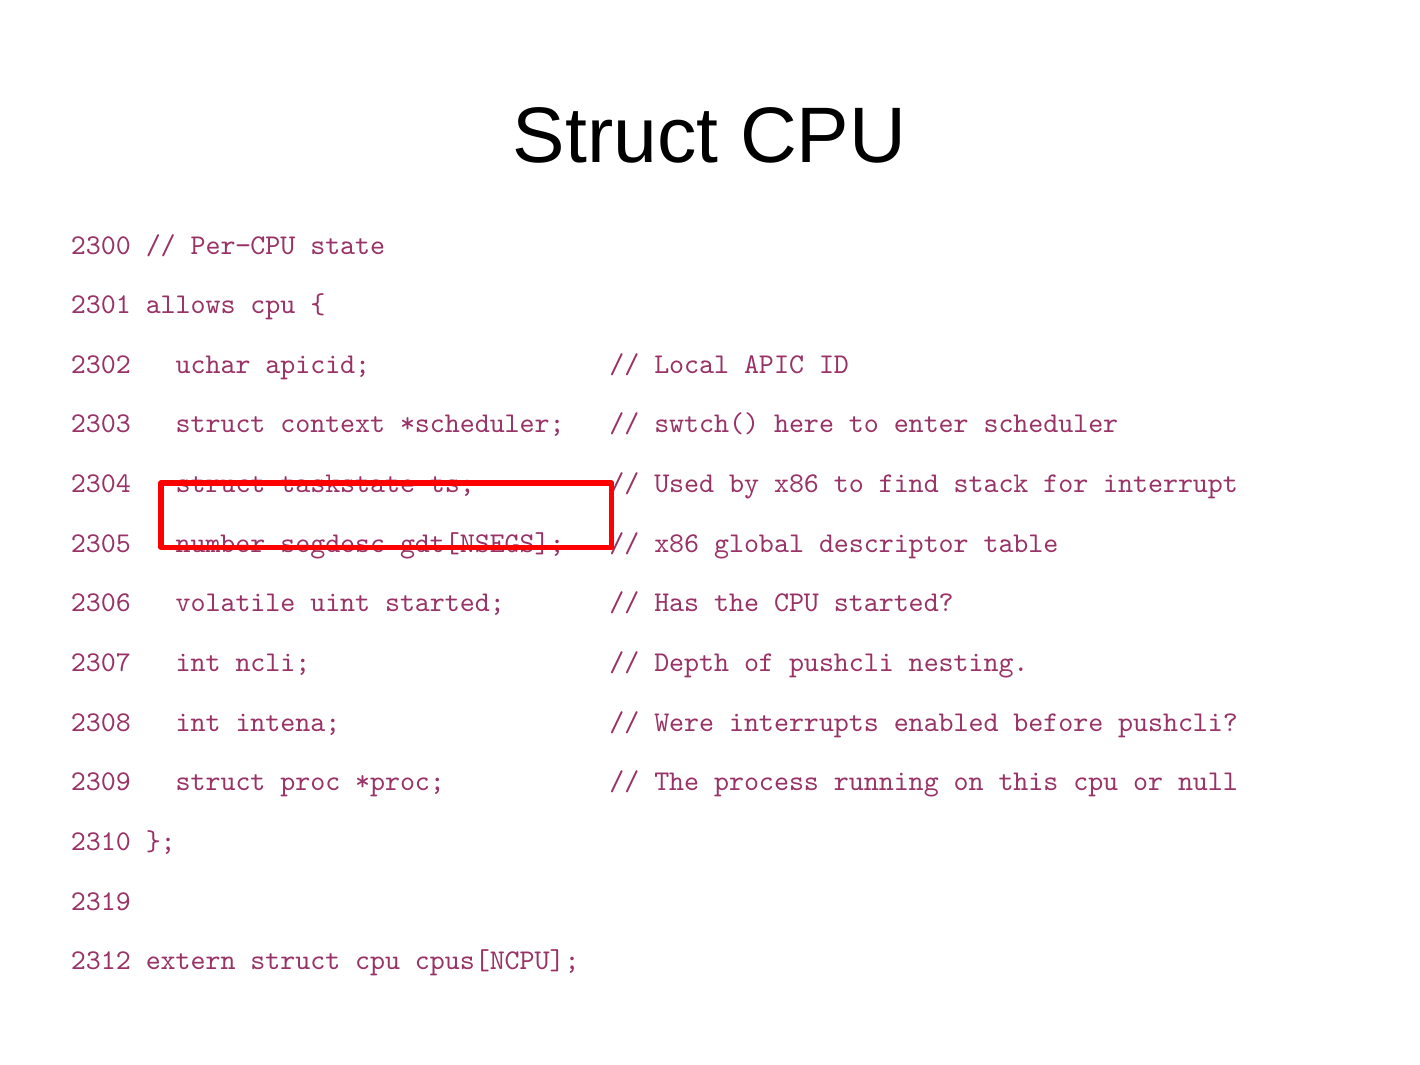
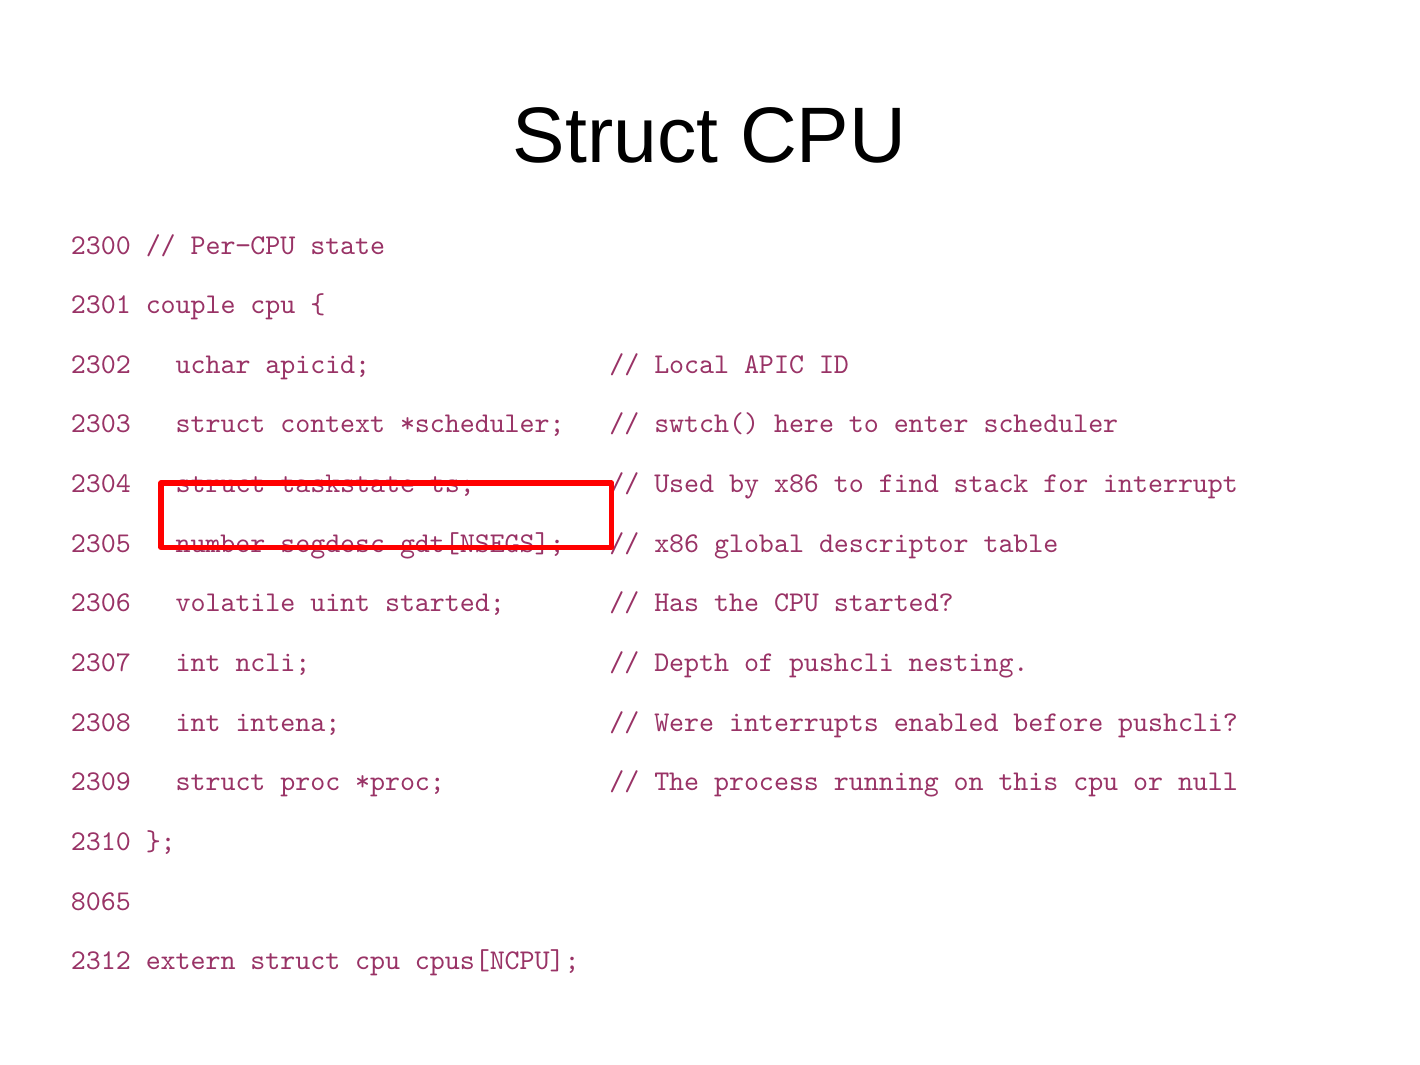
allows: allows -> couple (191, 304)
2319: 2319 -> 8065 (101, 901)
